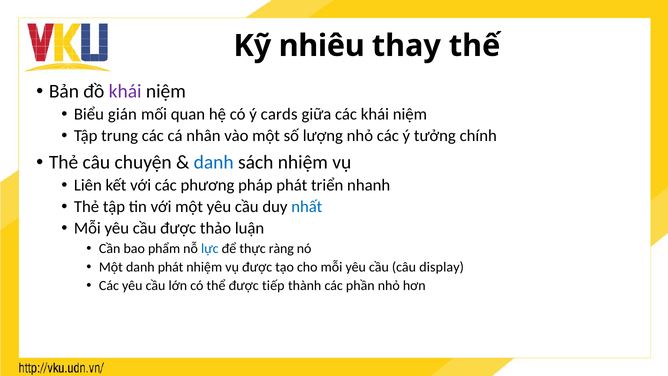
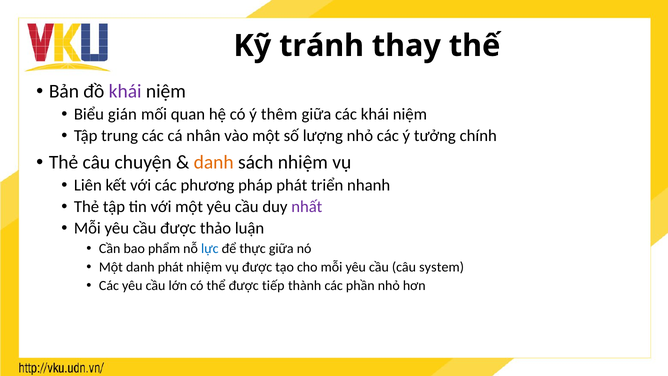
nhiêu: nhiêu -> tránh (322, 46)
cards: cards -> thêm (279, 114)
danh colour: blue -> orange (214, 162)
nhất colour: blue -> purple (307, 207)
thực ràng: ràng -> giữa (281, 248)
display: display -> system (442, 267)
